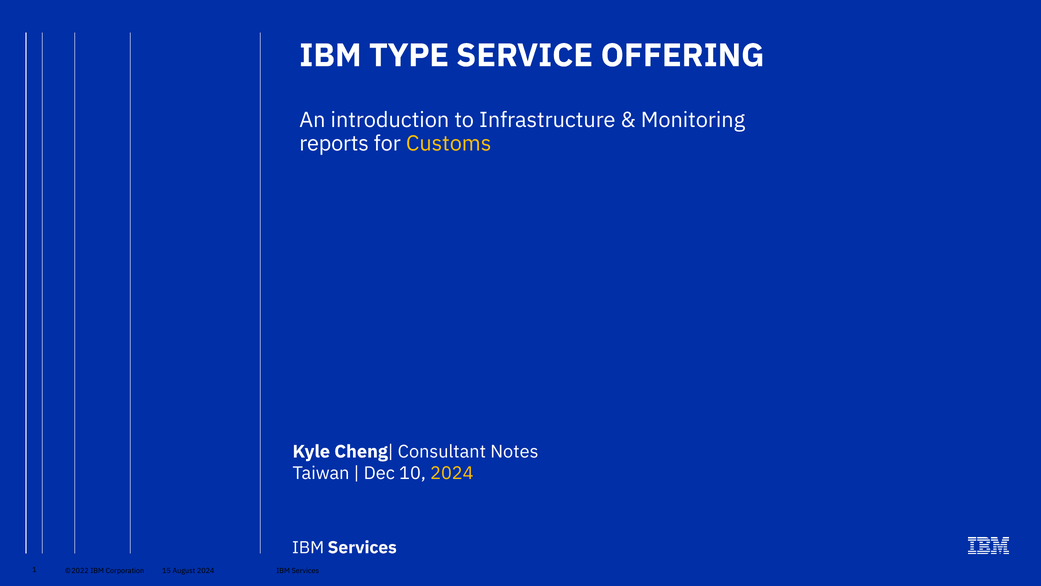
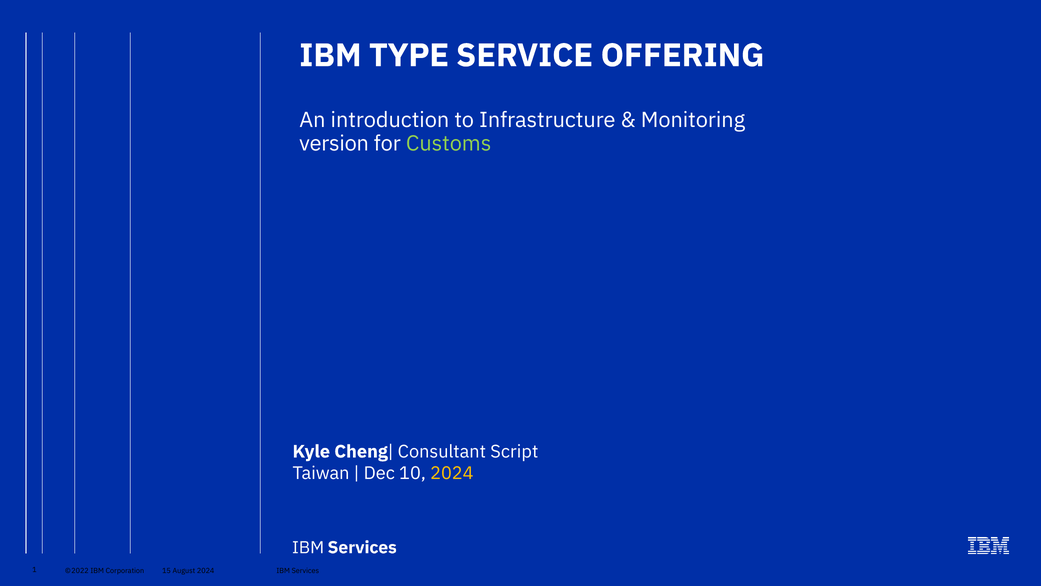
reports: reports -> version (334, 143)
Customs colour: yellow -> light green (449, 143)
Notes: Notes -> Script (514, 451)
